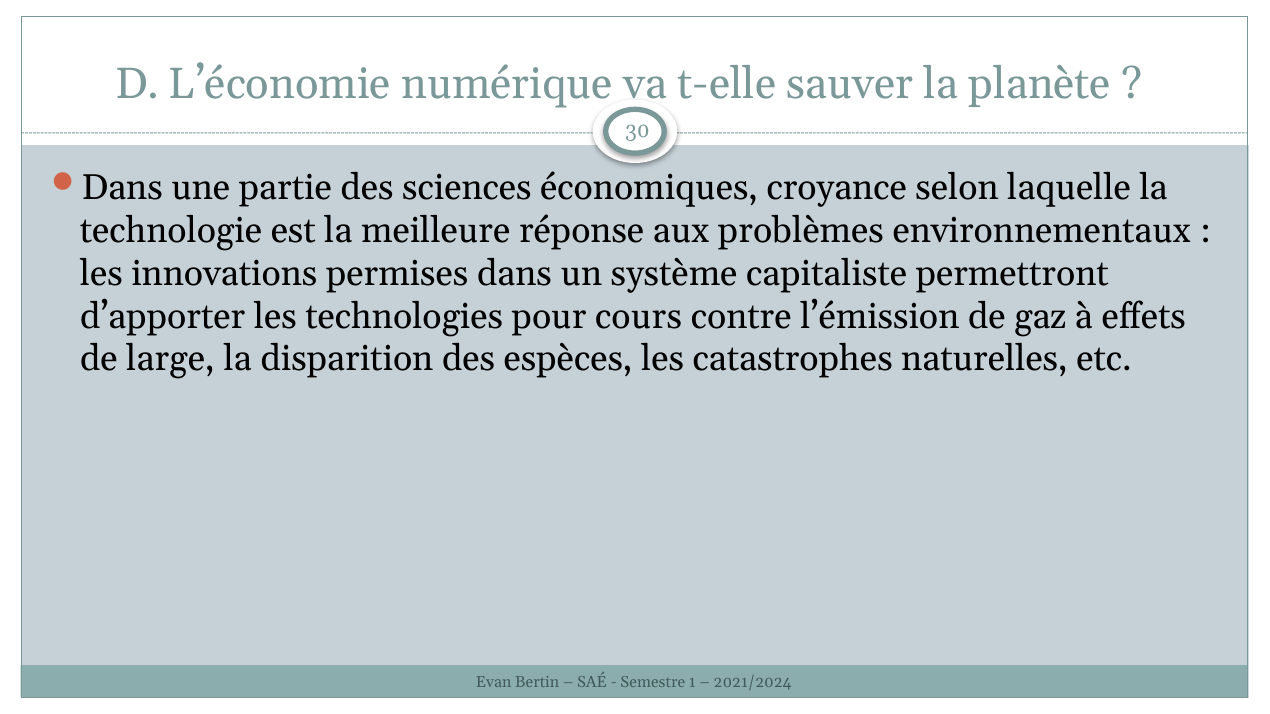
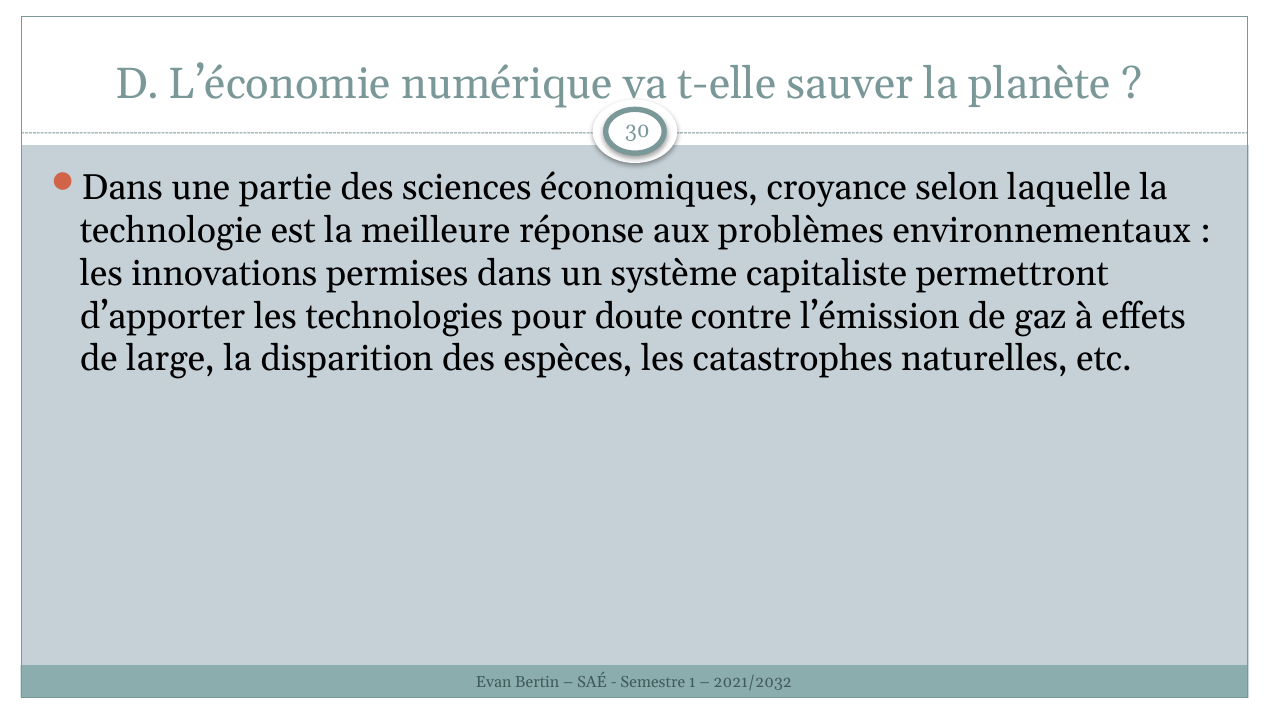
cours: cours -> doute (639, 316)
2021/2024: 2021/2024 -> 2021/2032 (753, 683)
